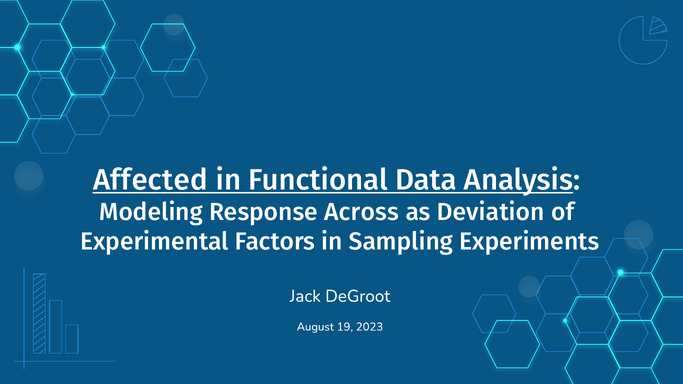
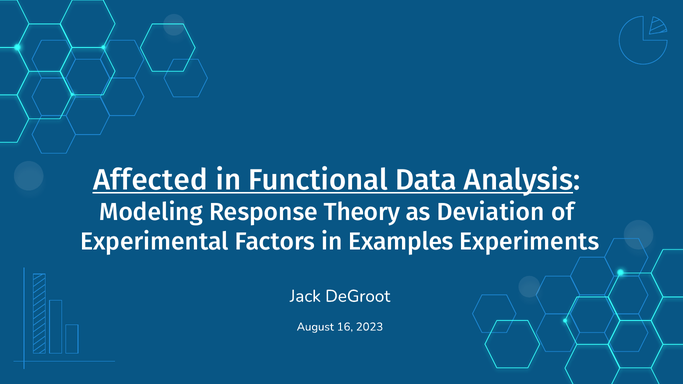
Across: Across -> Theory (362, 212)
Sampling: Sampling -> Examples (401, 242)
19: 19 -> 16 (345, 327)
